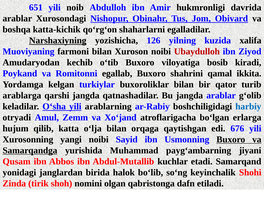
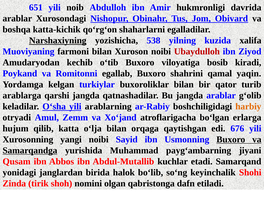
126: 126 -> 538 (154, 40)
ikkita: ikkita -> yaqin (249, 73)
harbiy colour: blue -> orange (248, 106)
